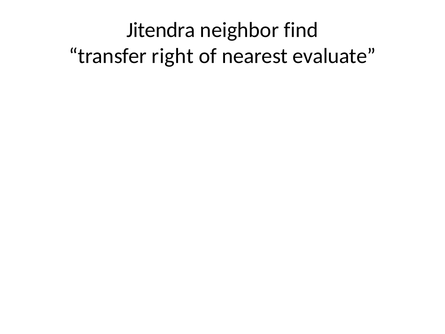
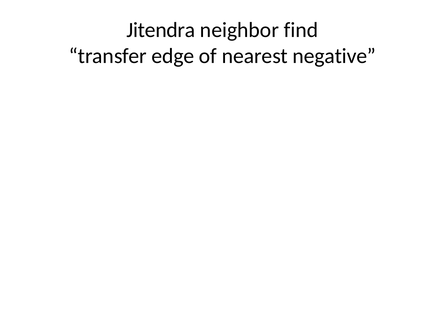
right: right -> edge (173, 56)
evaluate: evaluate -> negative (334, 56)
